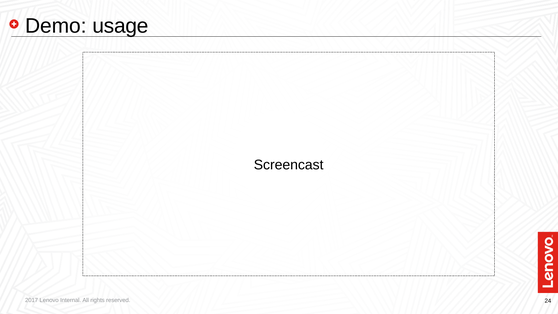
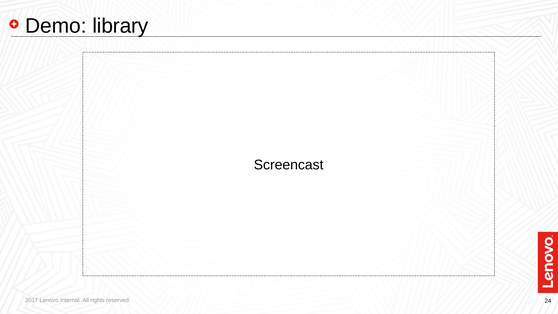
usage: usage -> library (120, 26)
